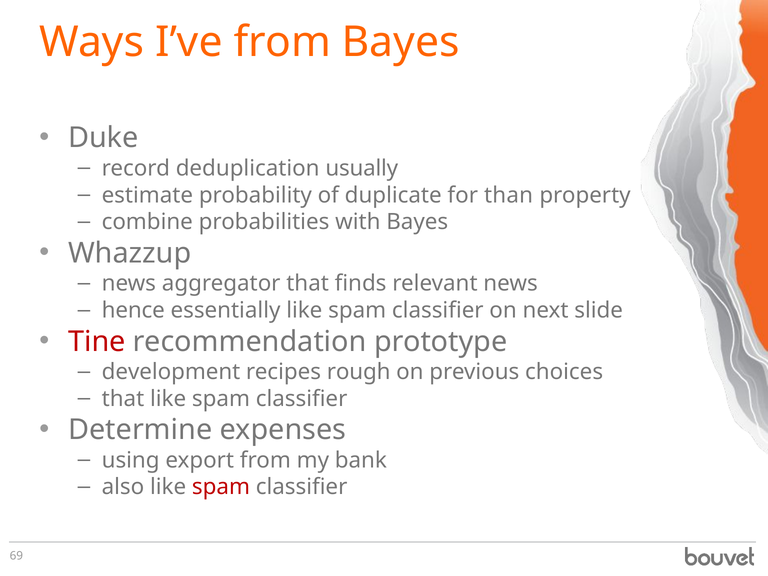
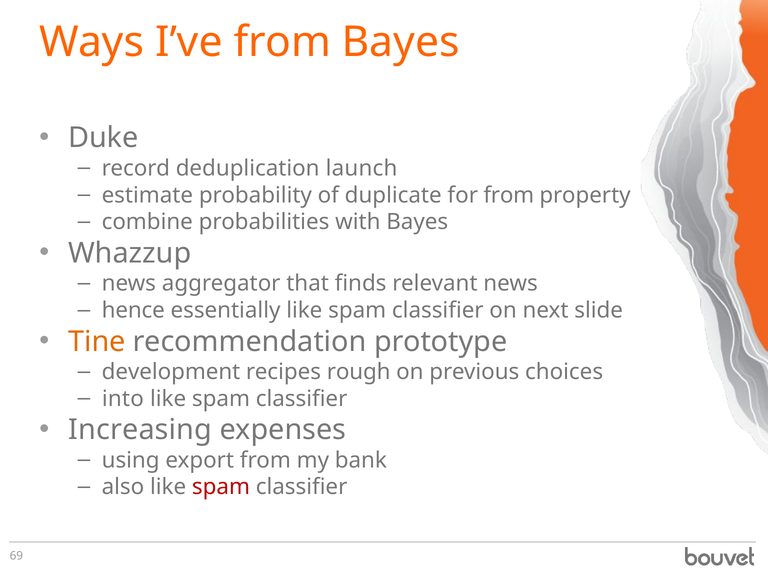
usually: usually -> launch (362, 168)
for than: than -> from (509, 195)
Tine colour: red -> orange (97, 342)
that: that -> into (123, 399)
Determine: Determine -> Increasing (140, 430)
